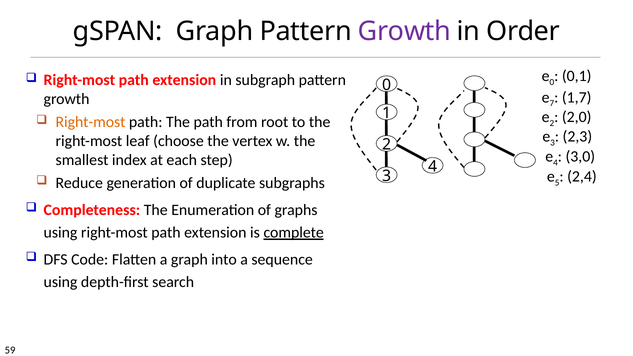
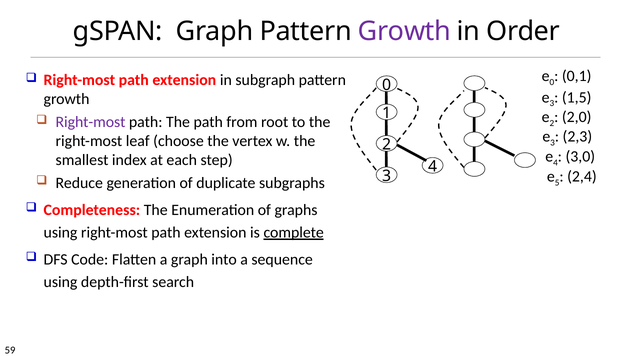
7: 7 -> 3 (552, 103)
1,7: 1,7 -> 1,5 (577, 97)
Right-most colour: orange -> purple (91, 122)
